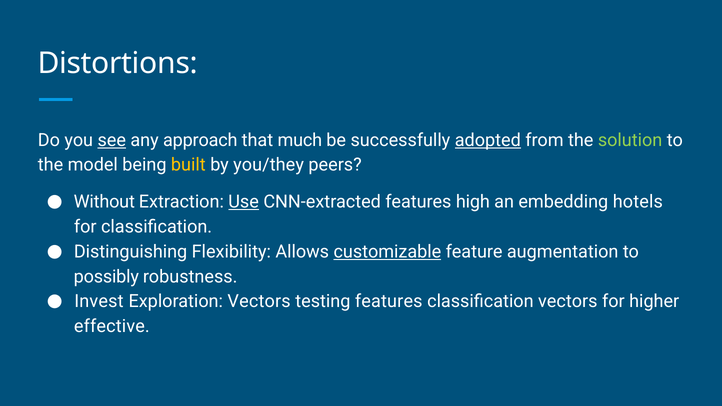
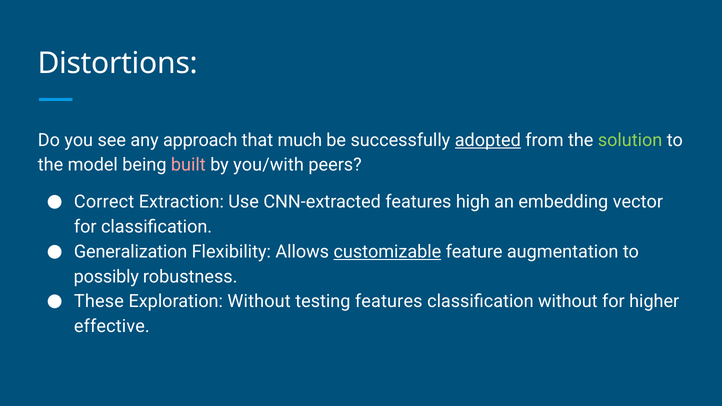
see underline: present -> none (112, 140)
built colour: yellow -> pink (188, 165)
you/they: you/they -> you/with (269, 165)
Without: Without -> Correct (104, 202)
Use underline: present -> none (244, 202)
hotels: hotels -> vector (638, 202)
Distinguishing: Distinguishing -> Generalization (131, 252)
Invest: Invest -> These (99, 302)
Exploration Vectors: Vectors -> Without (259, 302)
classification vectors: vectors -> without (568, 302)
